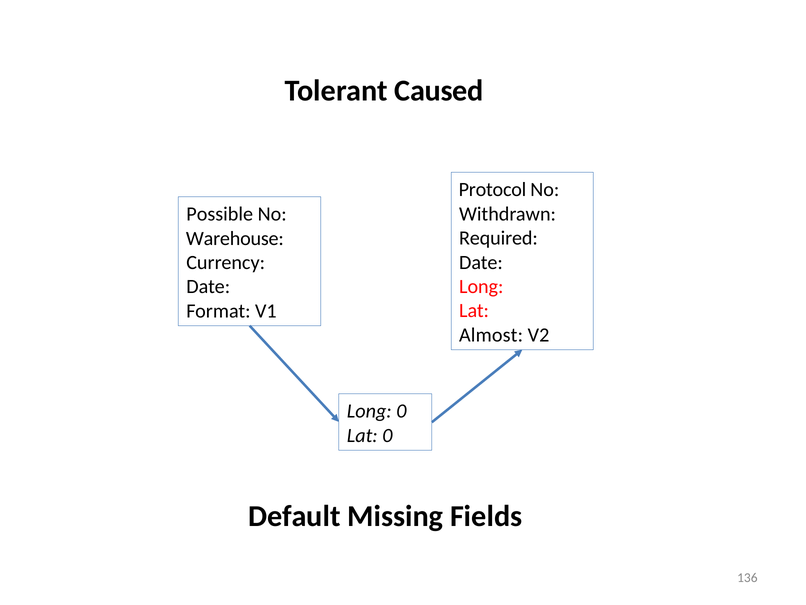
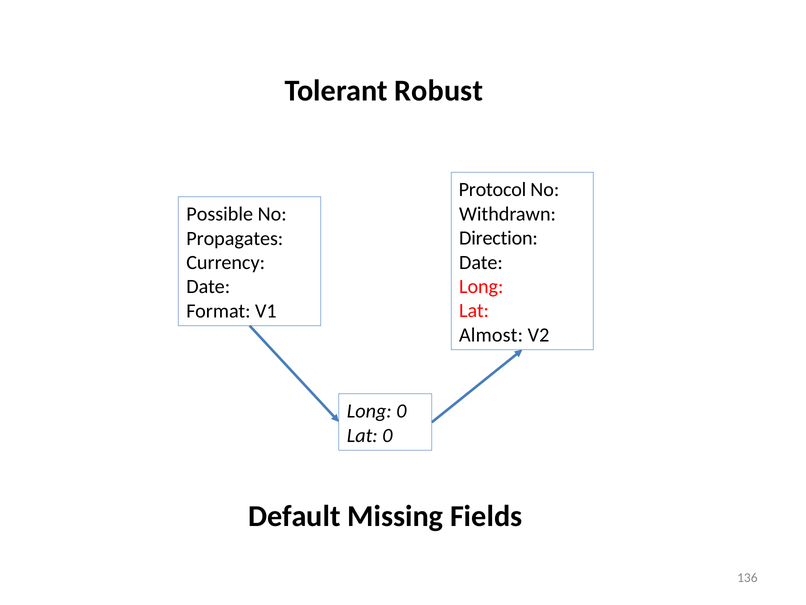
Caused: Caused -> Robust (439, 91)
Required: Required -> Direction (498, 238)
Warehouse: Warehouse -> Propagates (235, 238)
